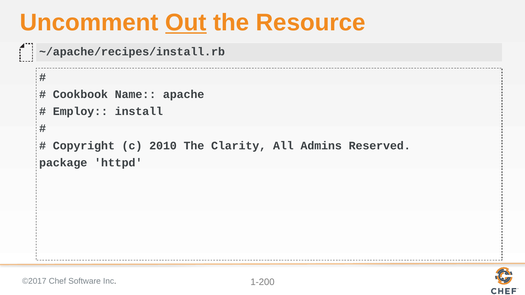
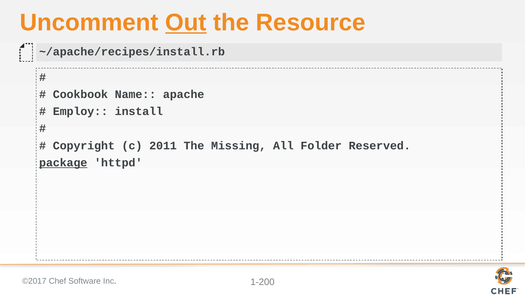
2010: 2010 -> 2011 (163, 146)
Clarity: Clarity -> Missing (239, 146)
Admins: Admins -> Folder (321, 146)
package underline: none -> present (63, 163)
